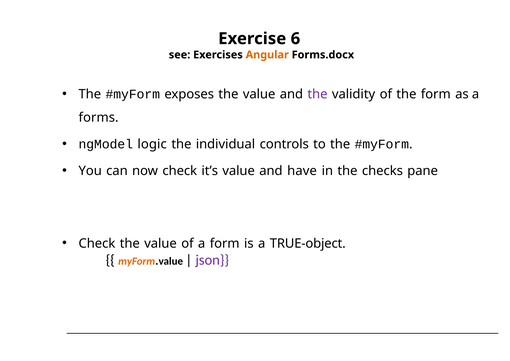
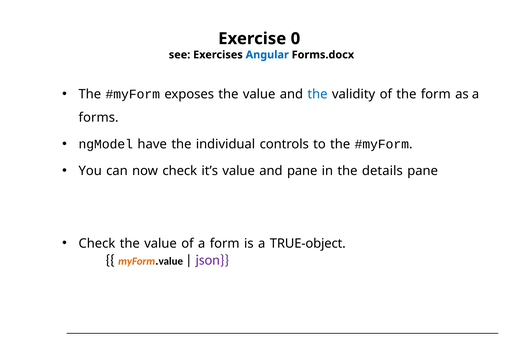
6: 6 -> 0 (295, 39)
Angular colour: orange -> blue (267, 55)
the colour: purple -> blue (317, 94)
logic: logic -> have (152, 144)
and have: have -> pane (302, 171)
checks: checks -> details (382, 171)
